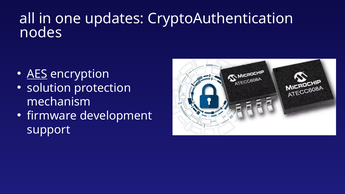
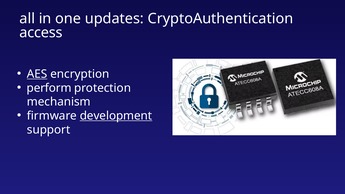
nodes: nodes -> access (41, 33)
solution: solution -> perform (49, 88)
development underline: none -> present (116, 116)
